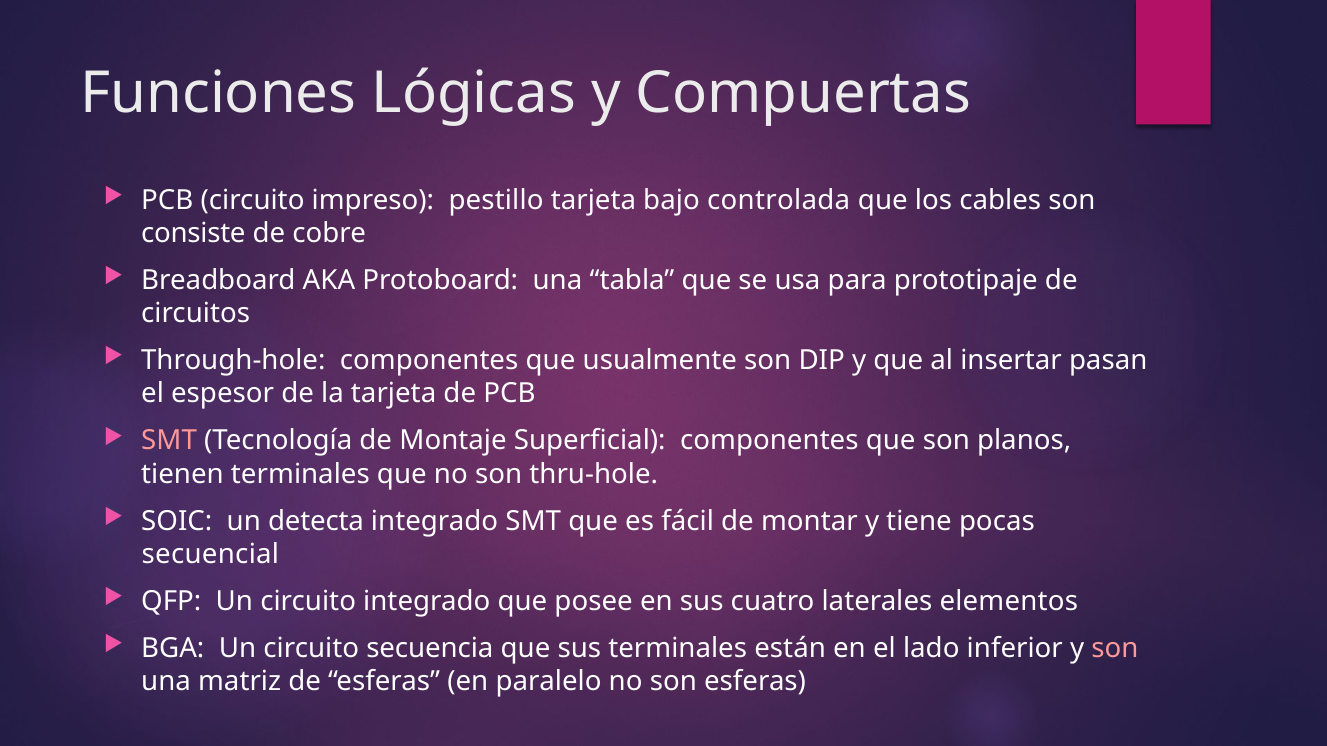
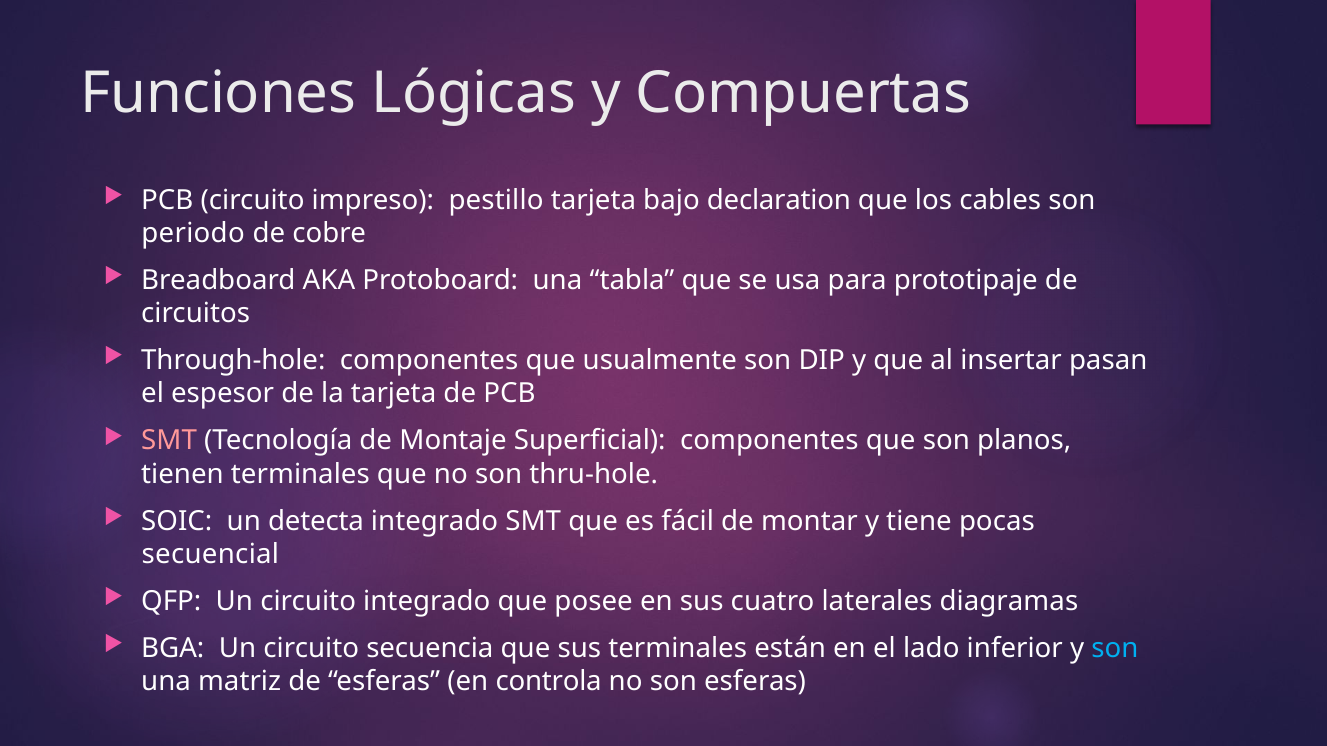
controlada: controlada -> declaration (779, 200)
consiste: consiste -> periodo (193, 233)
elementos: elementos -> diagramas (1009, 602)
son colour: pink -> light blue (1115, 649)
paralelo: paralelo -> controla (549, 682)
